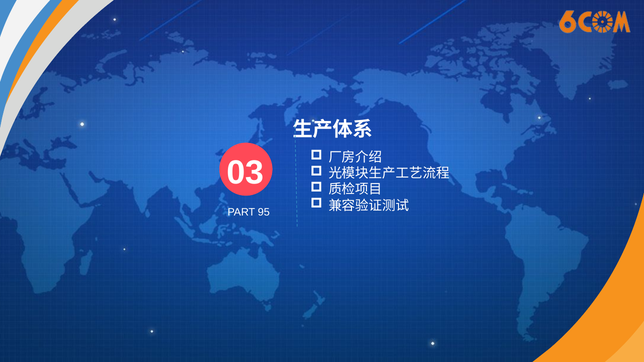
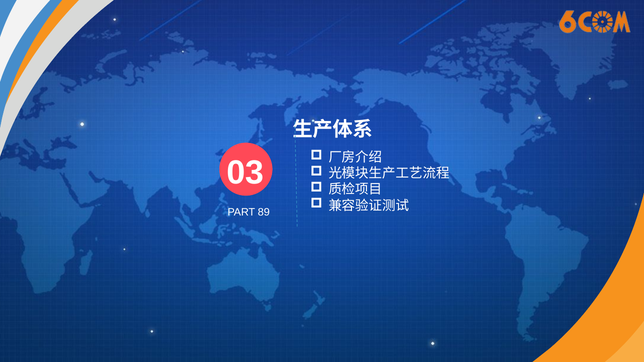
95: 95 -> 89 (264, 212)
